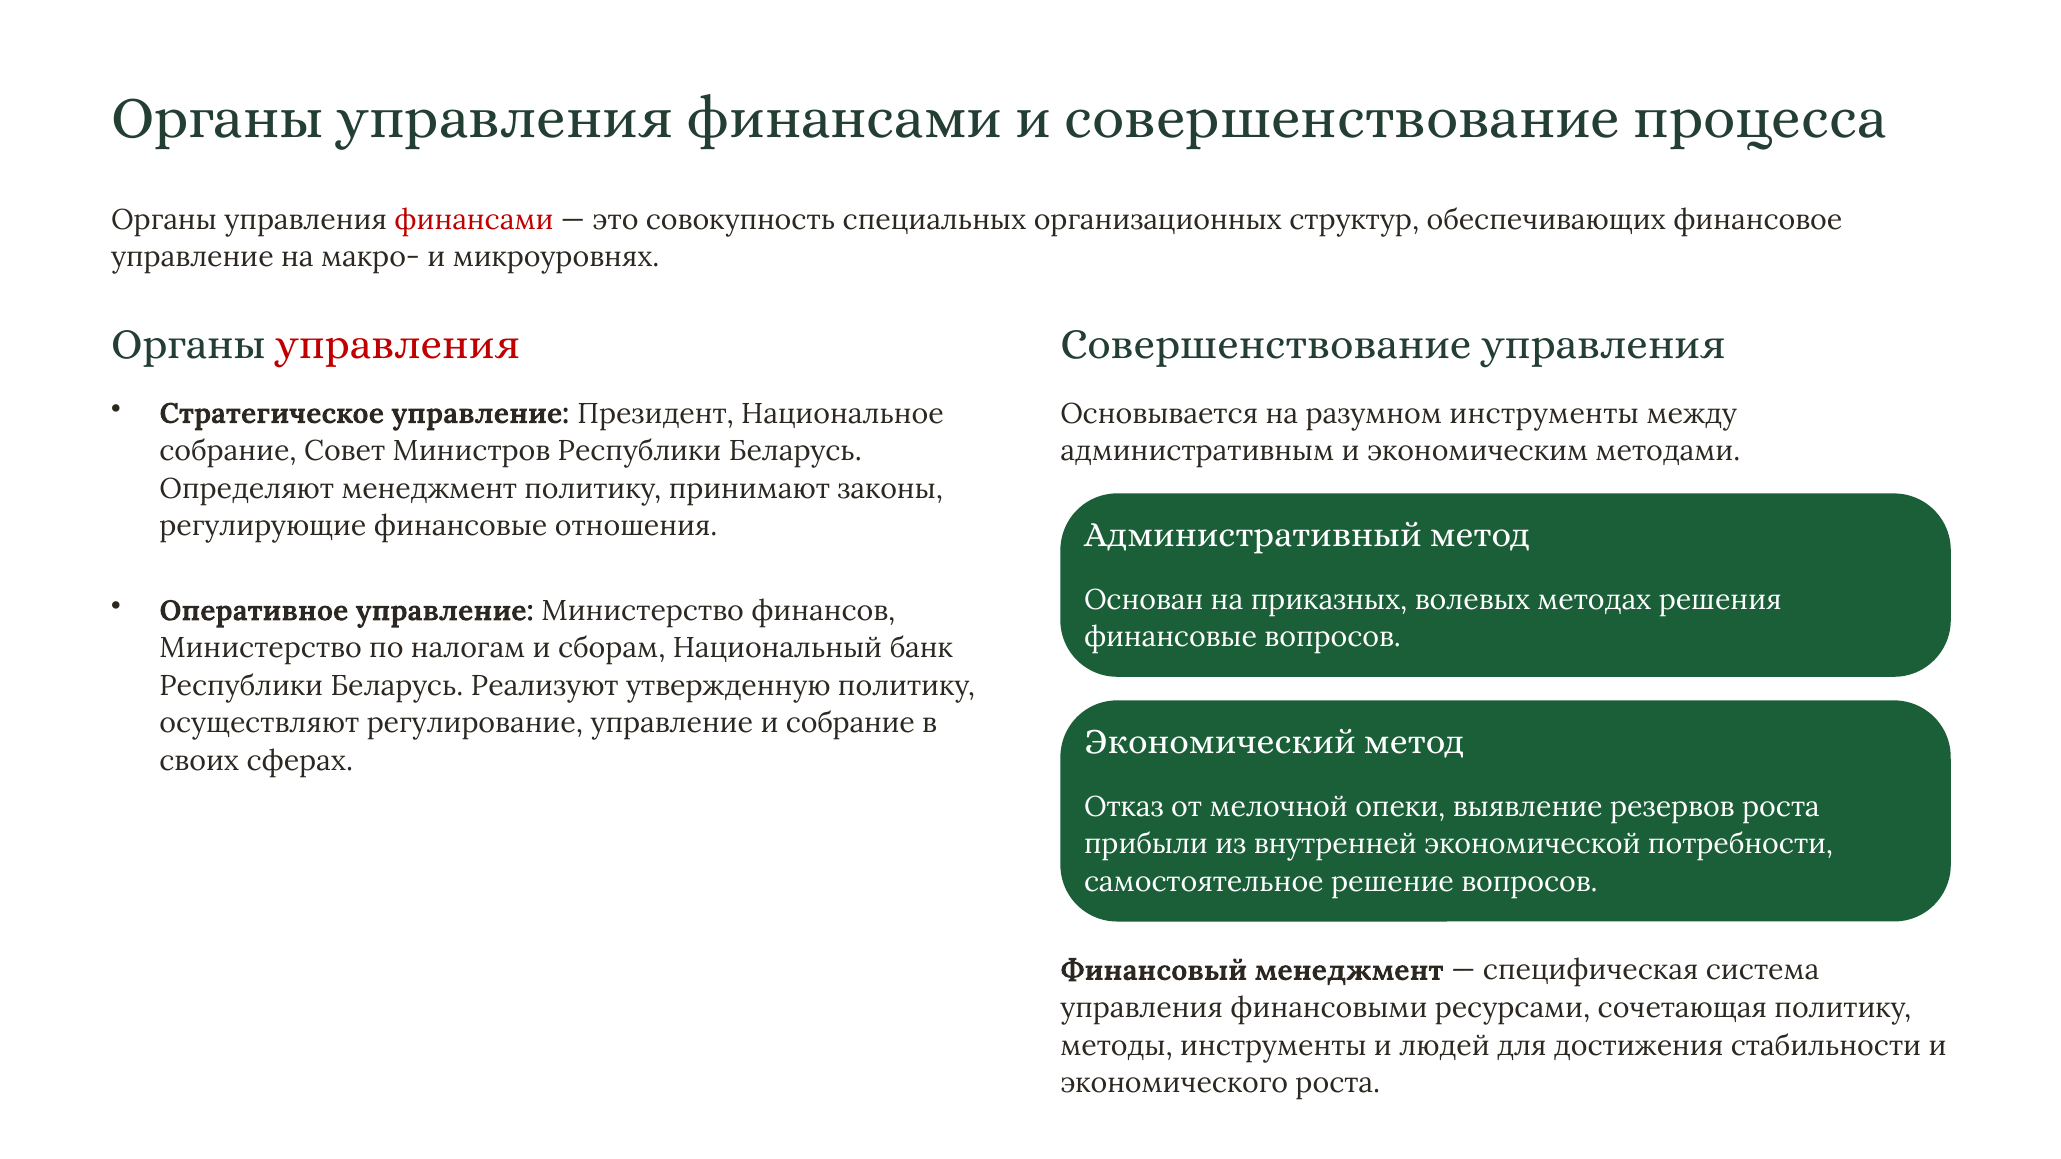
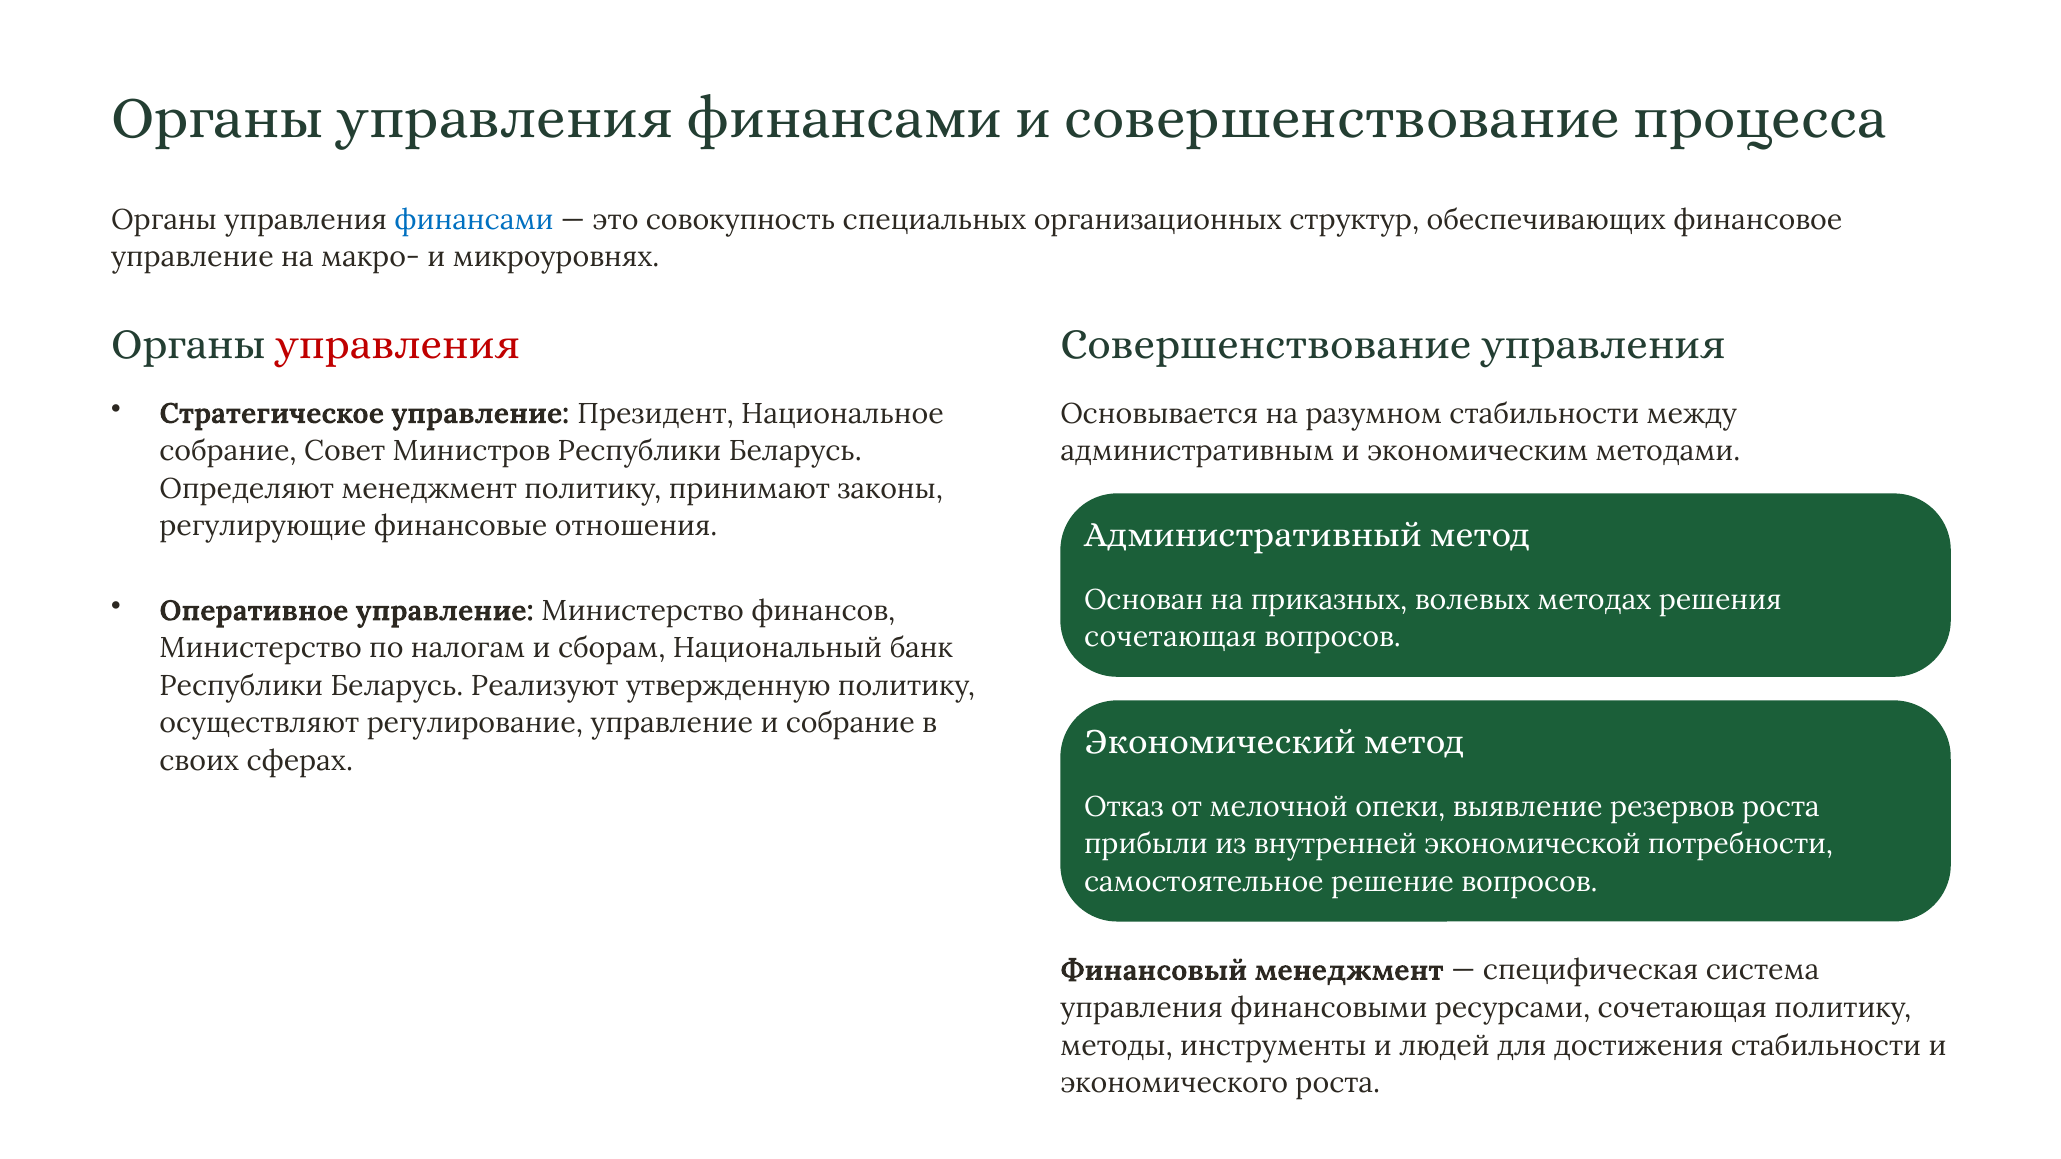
финансами colour: red -> blue (474, 220)
разумном инструменты: инструменты -> стабильности (1544, 414)
финансовые: финансовые -> сочетающая (1170, 638)
